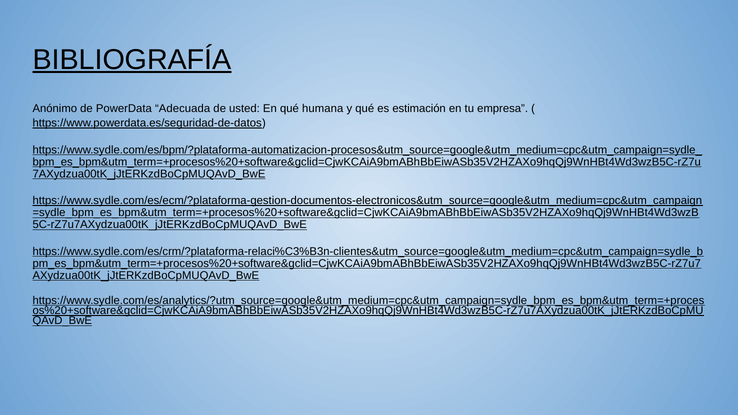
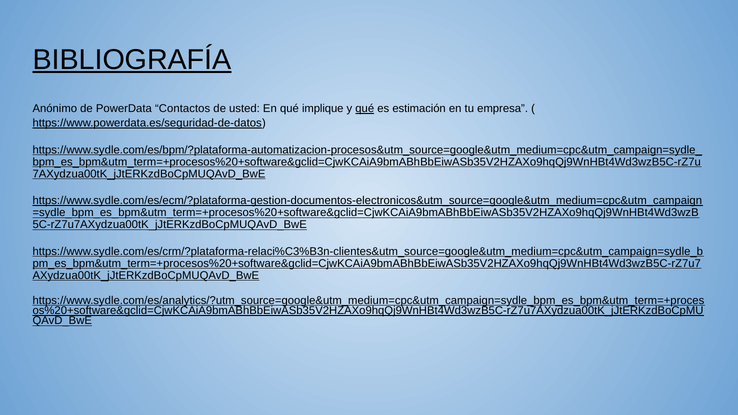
Adecuada: Adecuada -> Contactos (183, 109)
humana: humana -> implique (323, 109)
qué underline: none -> present (365, 109)
